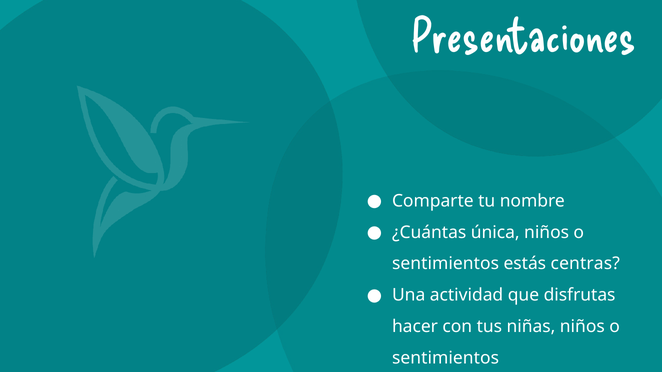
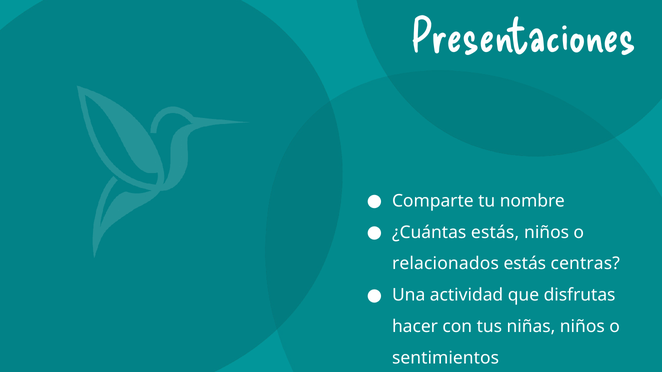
¿Cuántas única: única -> estás (495, 233)
sentimientos: sentimientos -> relacionados (445, 264)
